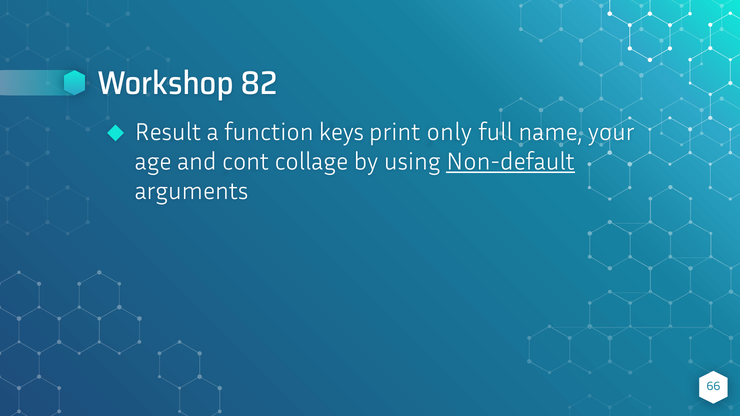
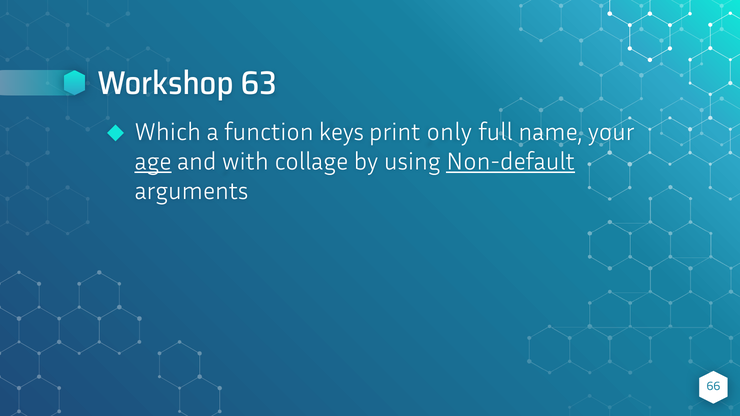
82: 82 -> 63 (259, 83)
Result: Result -> Which (168, 132)
age underline: none -> present (153, 162)
cont: cont -> with (245, 162)
